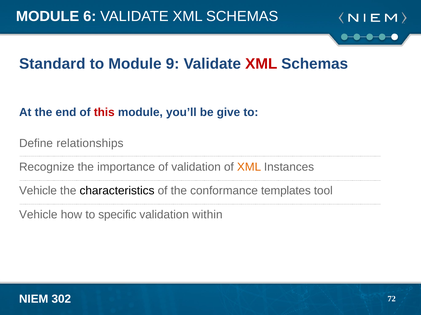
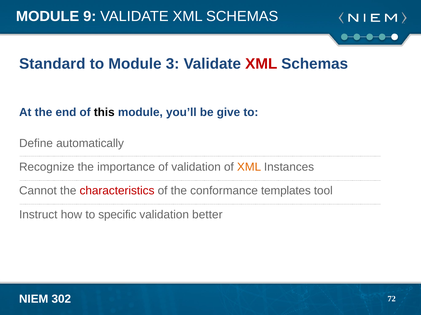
6: 6 -> 9 (90, 16)
9: 9 -> 3 (173, 64)
this colour: red -> black (104, 113)
relationships: relationships -> automatically (90, 143)
Vehicle: Vehicle -> Cannot (38, 191)
characteristics colour: black -> red (117, 191)
Vehicle: Vehicle -> Instruct (38, 215)
within: within -> better (207, 215)
